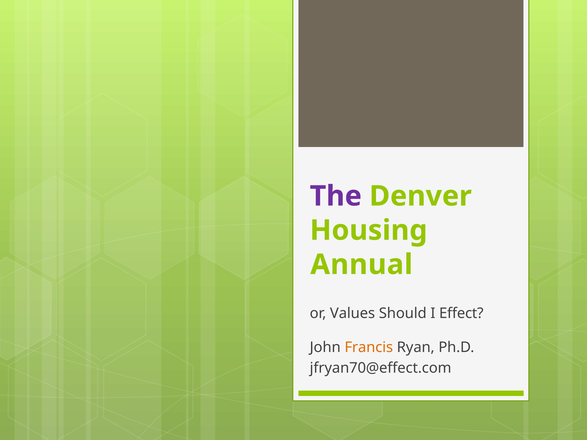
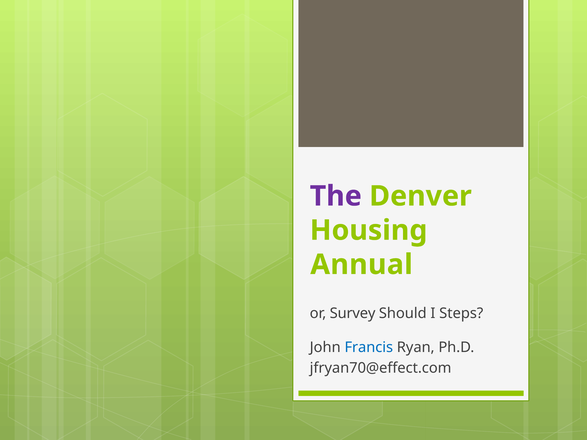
Values: Values -> Survey (353, 313)
Effect: Effect -> Steps (461, 313)
Francis colour: orange -> blue (369, 348)
